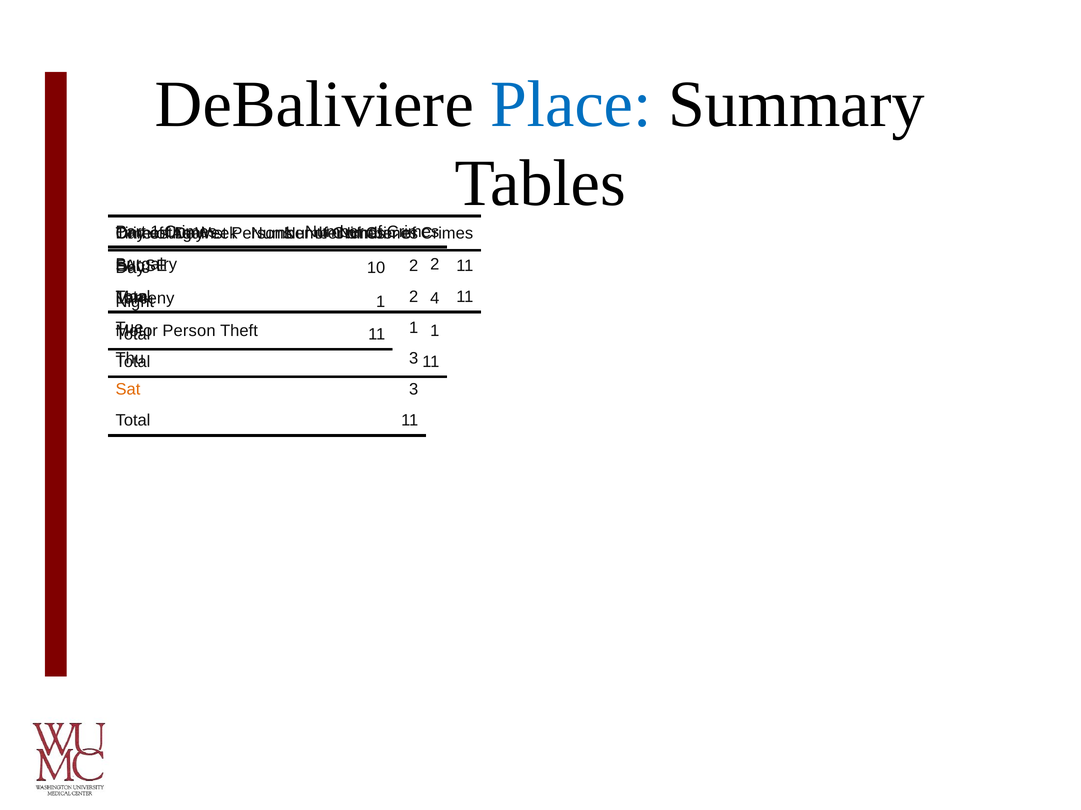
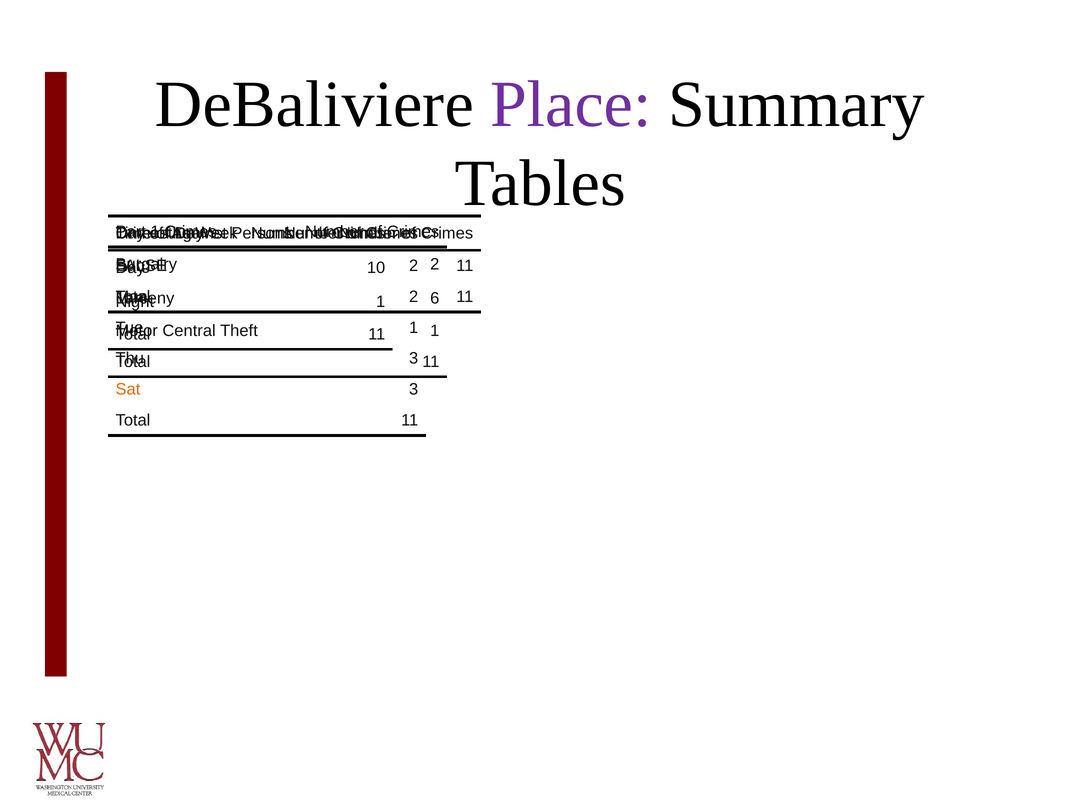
Place colour: blue -> purple (571, 105)
4: 4 -> 6 (435, 299)
Person: Person -> Central (189, 331)
